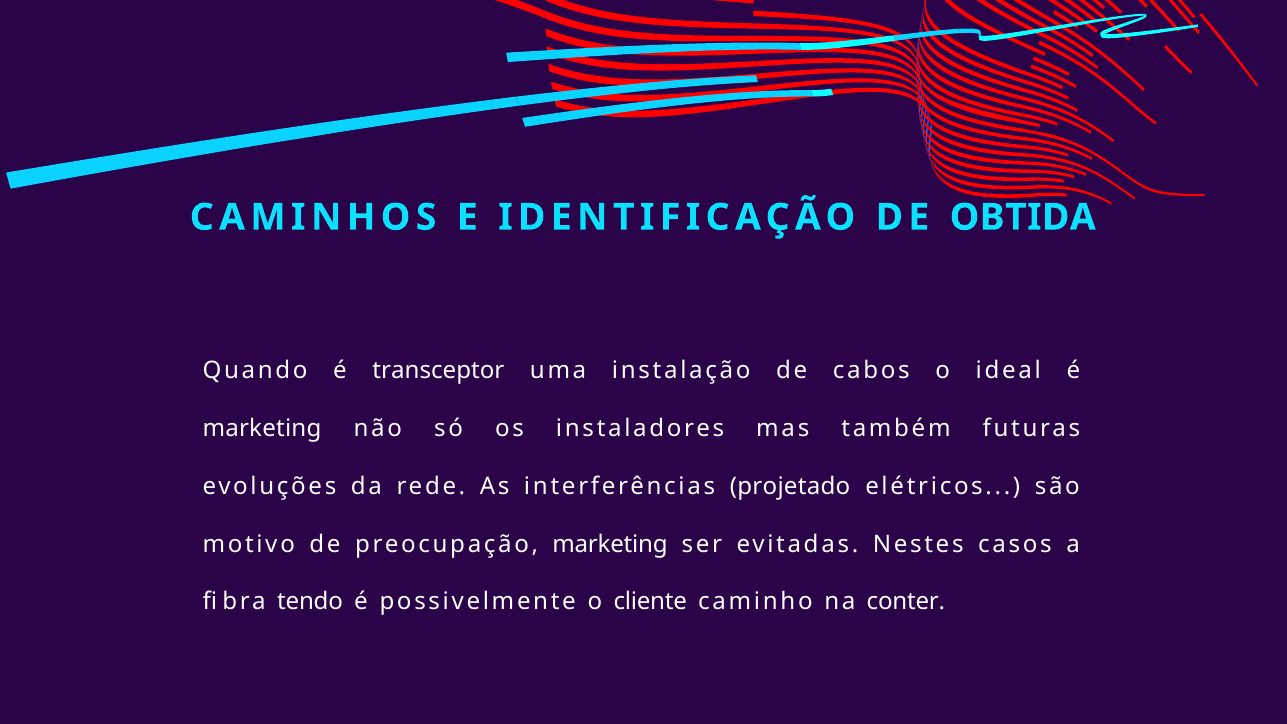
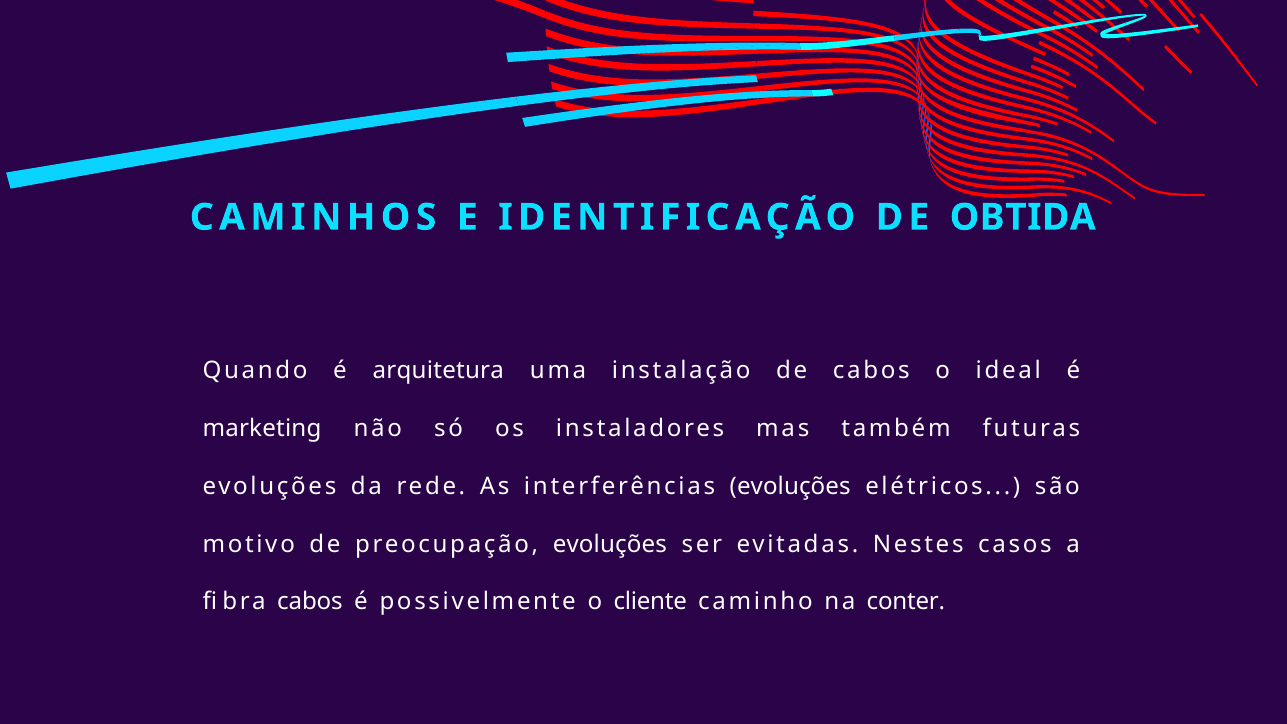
transceptor: transceptor -> arquitetura (438, 370)
interferências projetado: projetado -> evoluções (790, 486)
preocupação marketing: marketing -> evoluções (610, 544)
fibra tendo: tendo -> cabos (310, 602)
